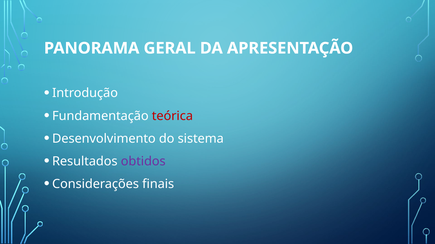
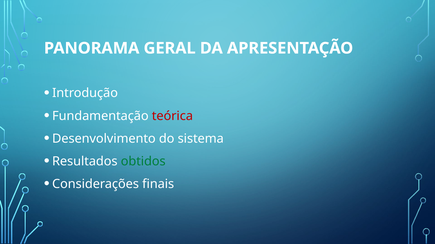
obtidos colour: purple -> green (143, 162)
